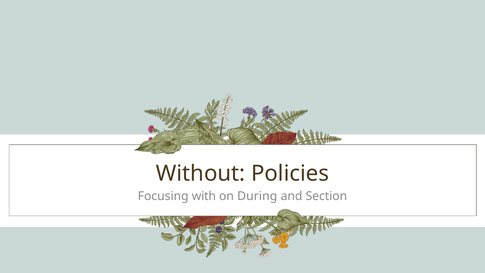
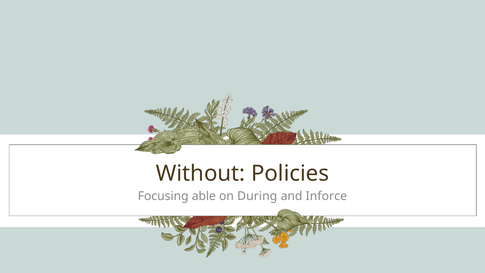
with: with -> able (204, 196)
Section: Section -> Inforce (326, 196)
